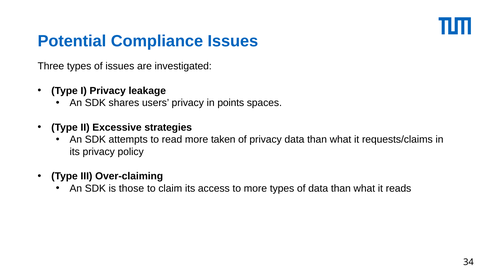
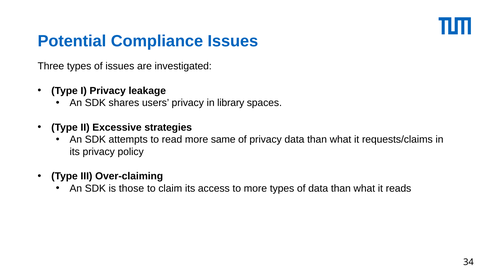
points: points -> library (231, 103)
taken: taken -> same (223, 139)
